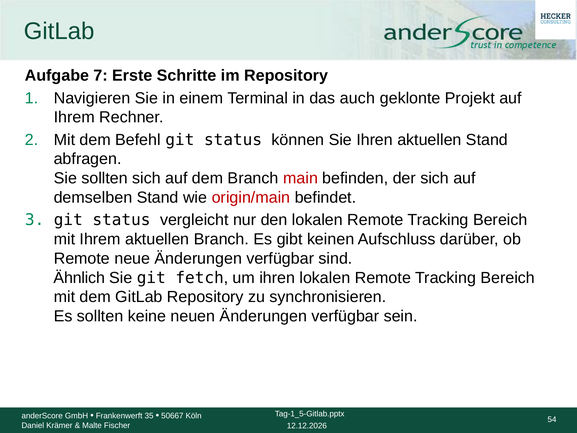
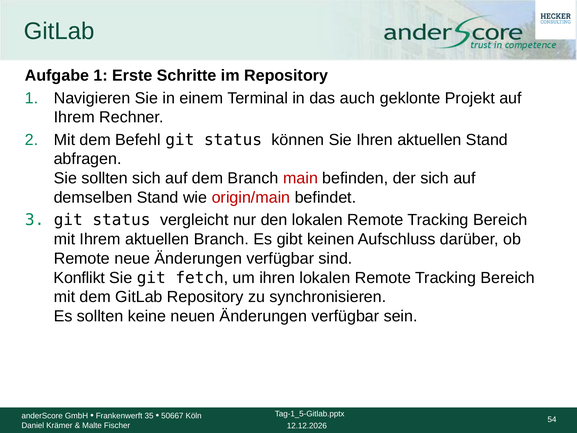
Aufgabe 7: 7 -> 1 (101, 76)
Ähnlich: Ähnlich -> Konflikt (79, 278)
